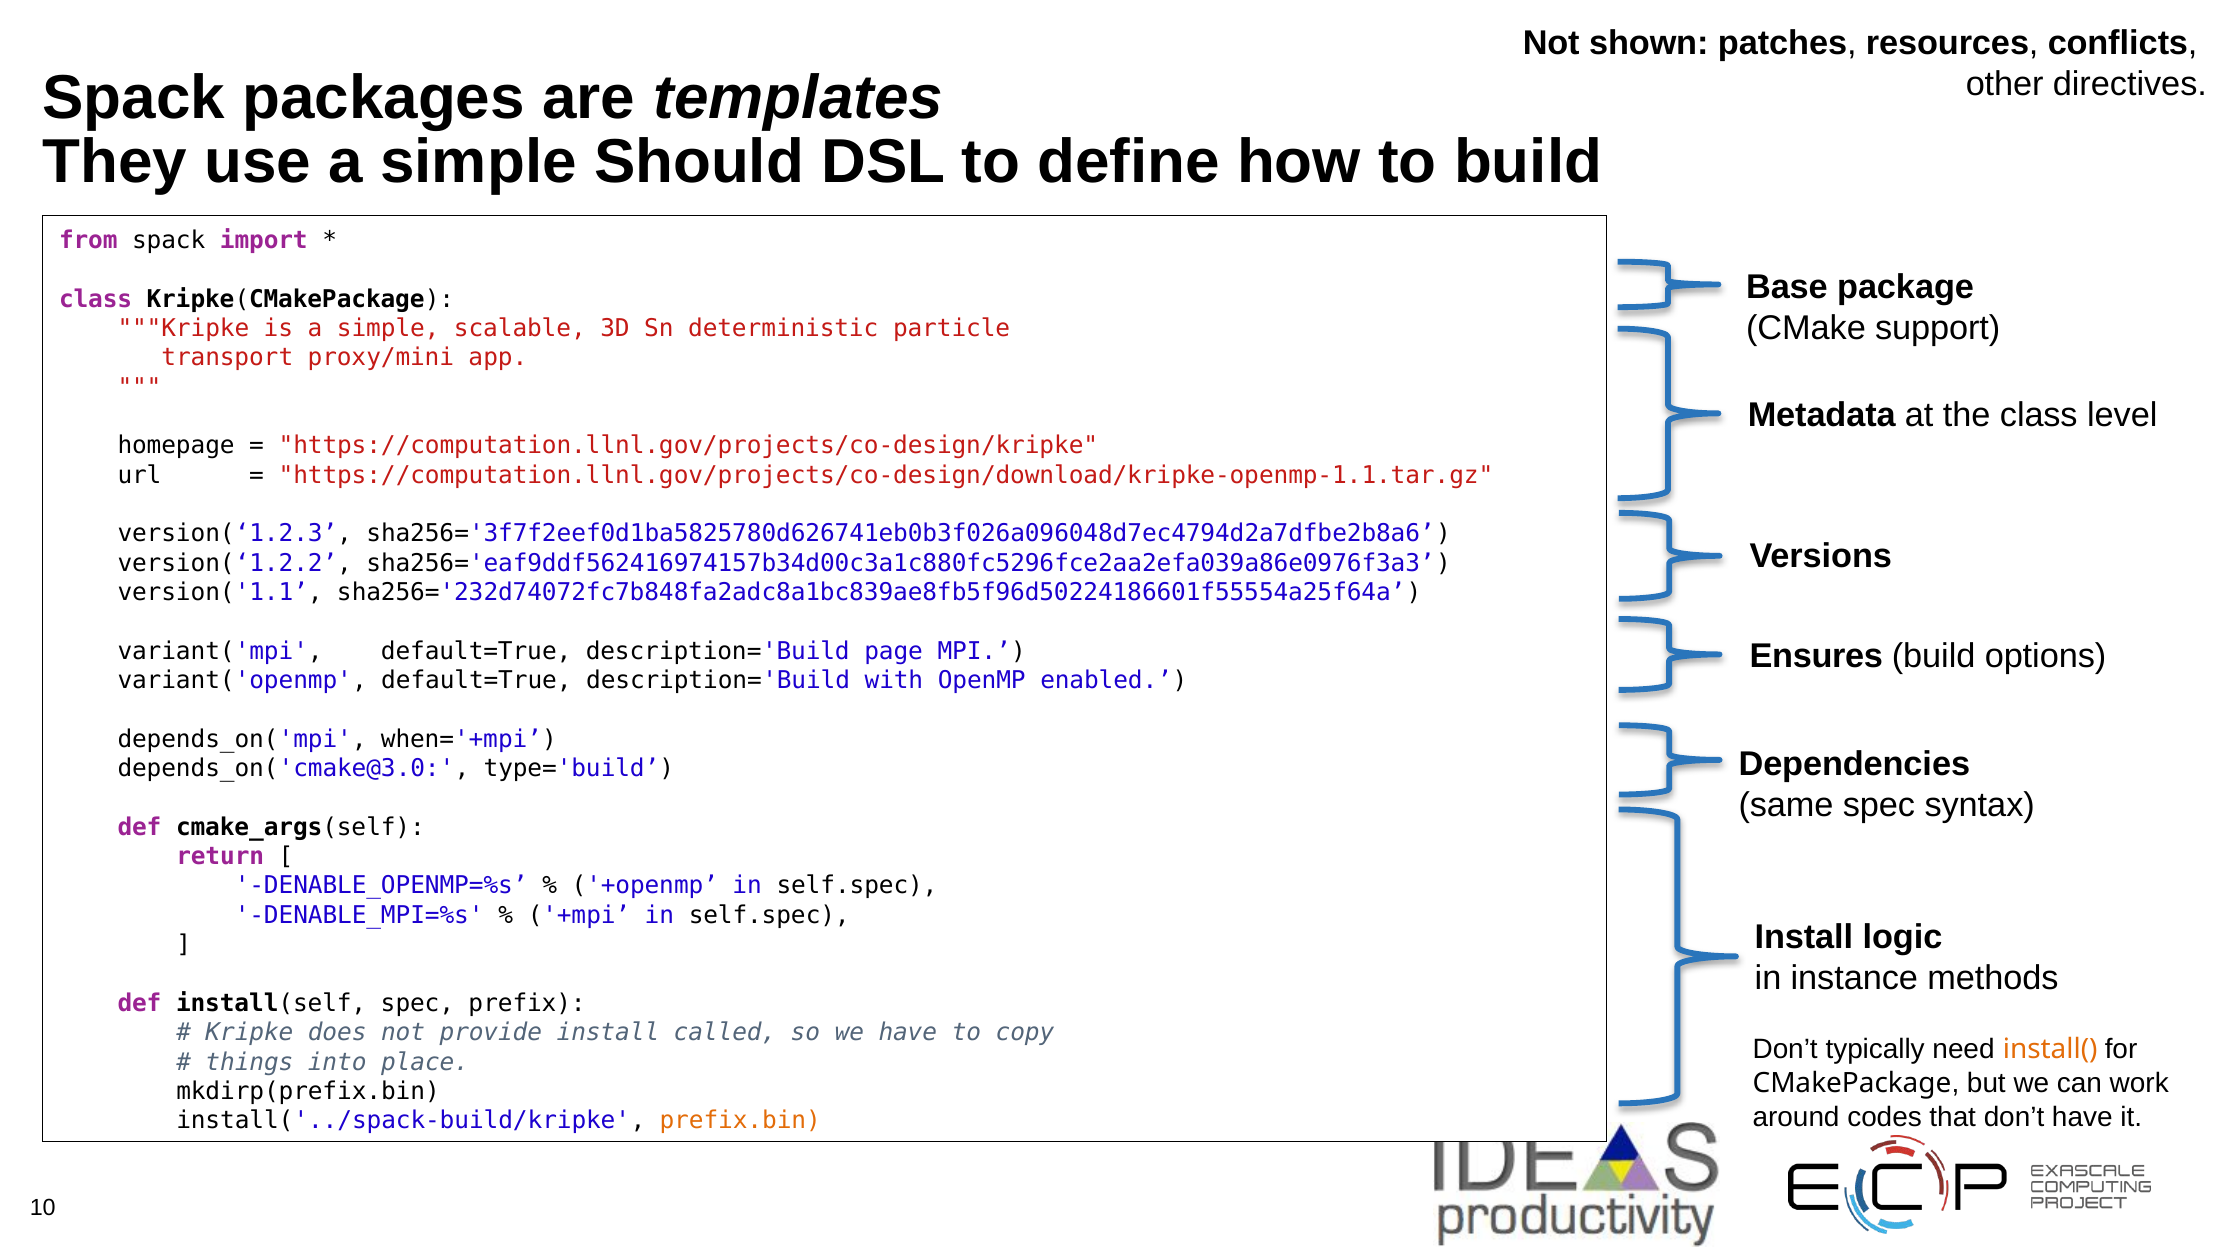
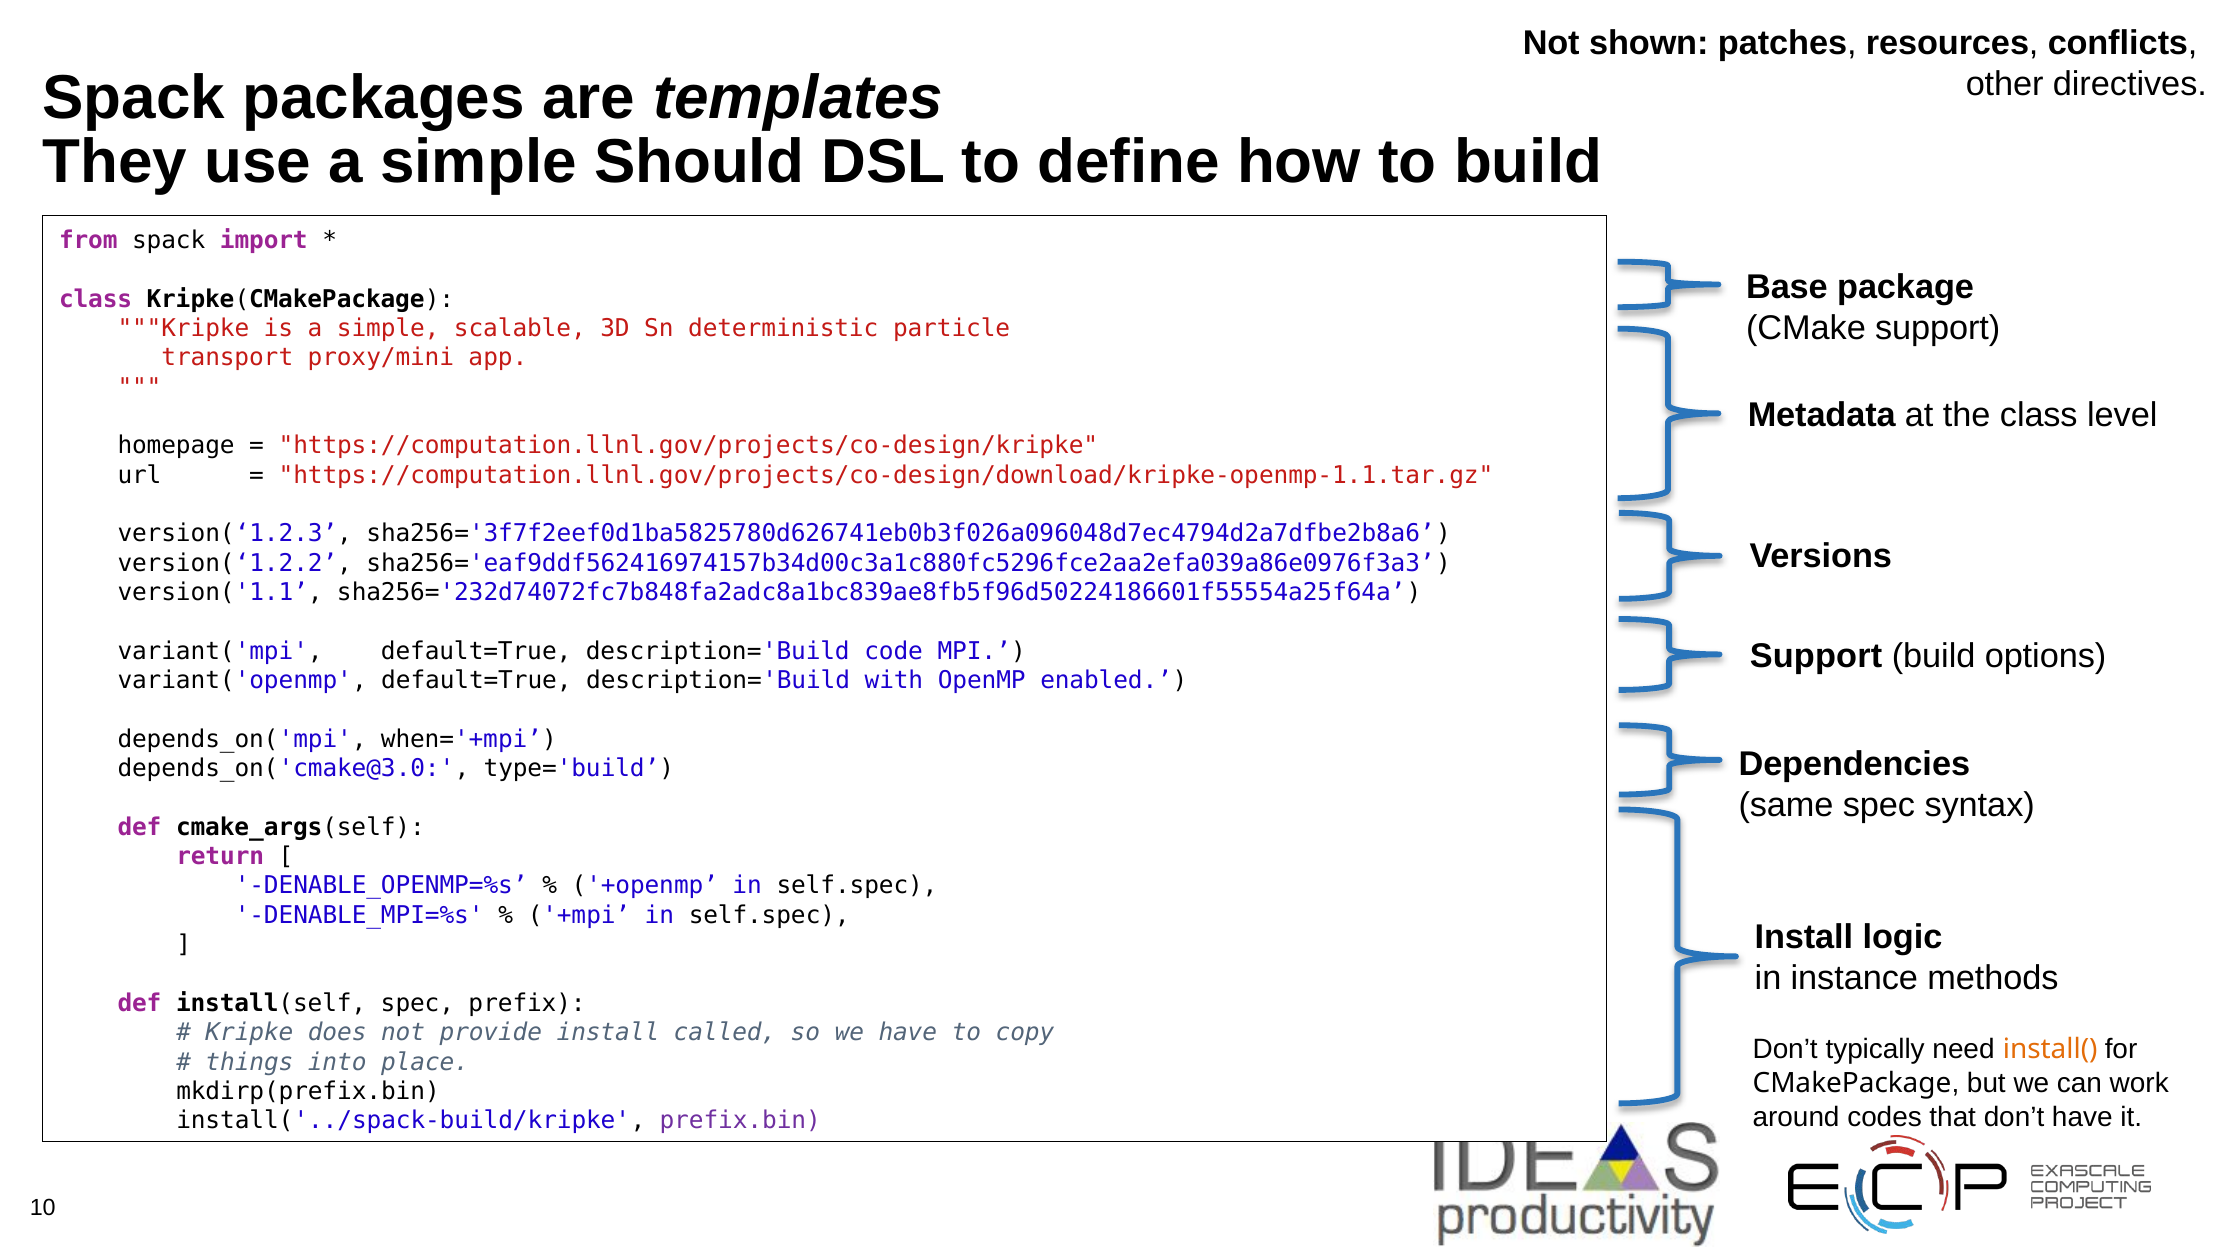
Ensures: Ensures -> Support (1816, 656)
page: page -> code (894, 651)
prefix.bin colour: orange -> purple (740, 1121)
